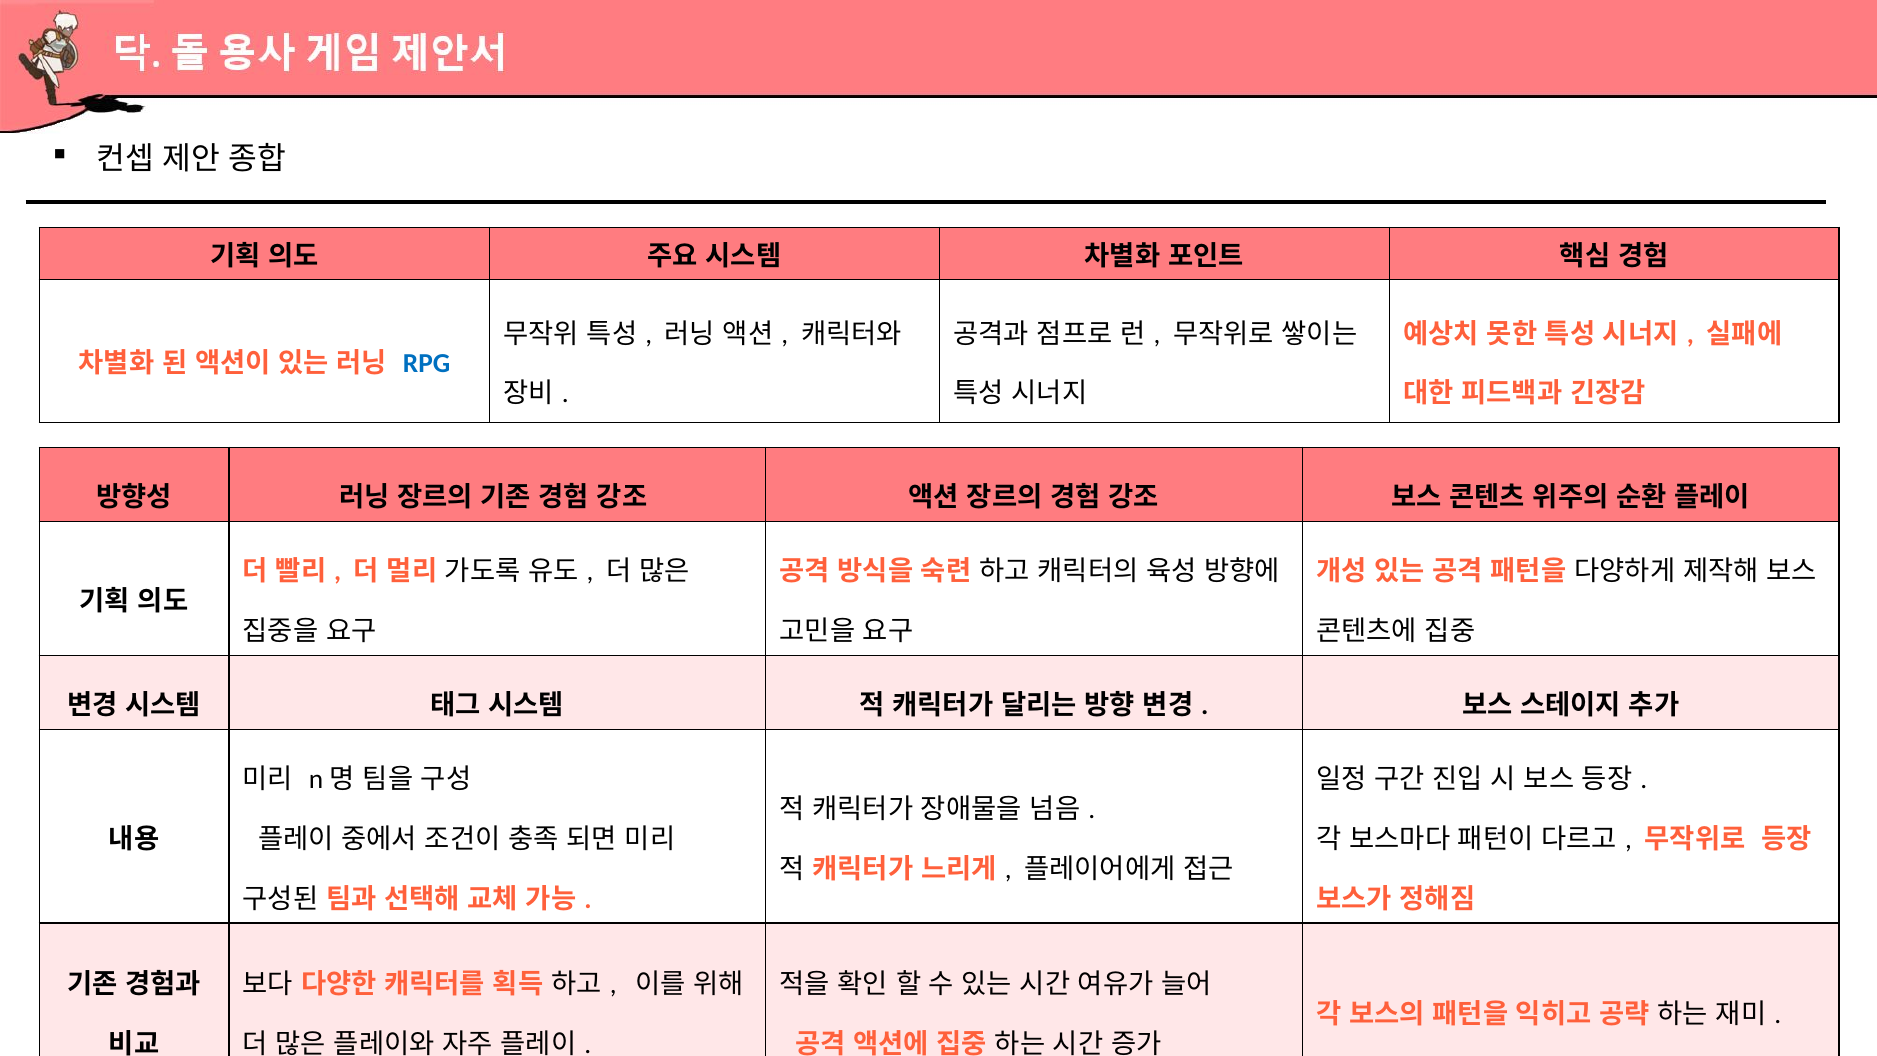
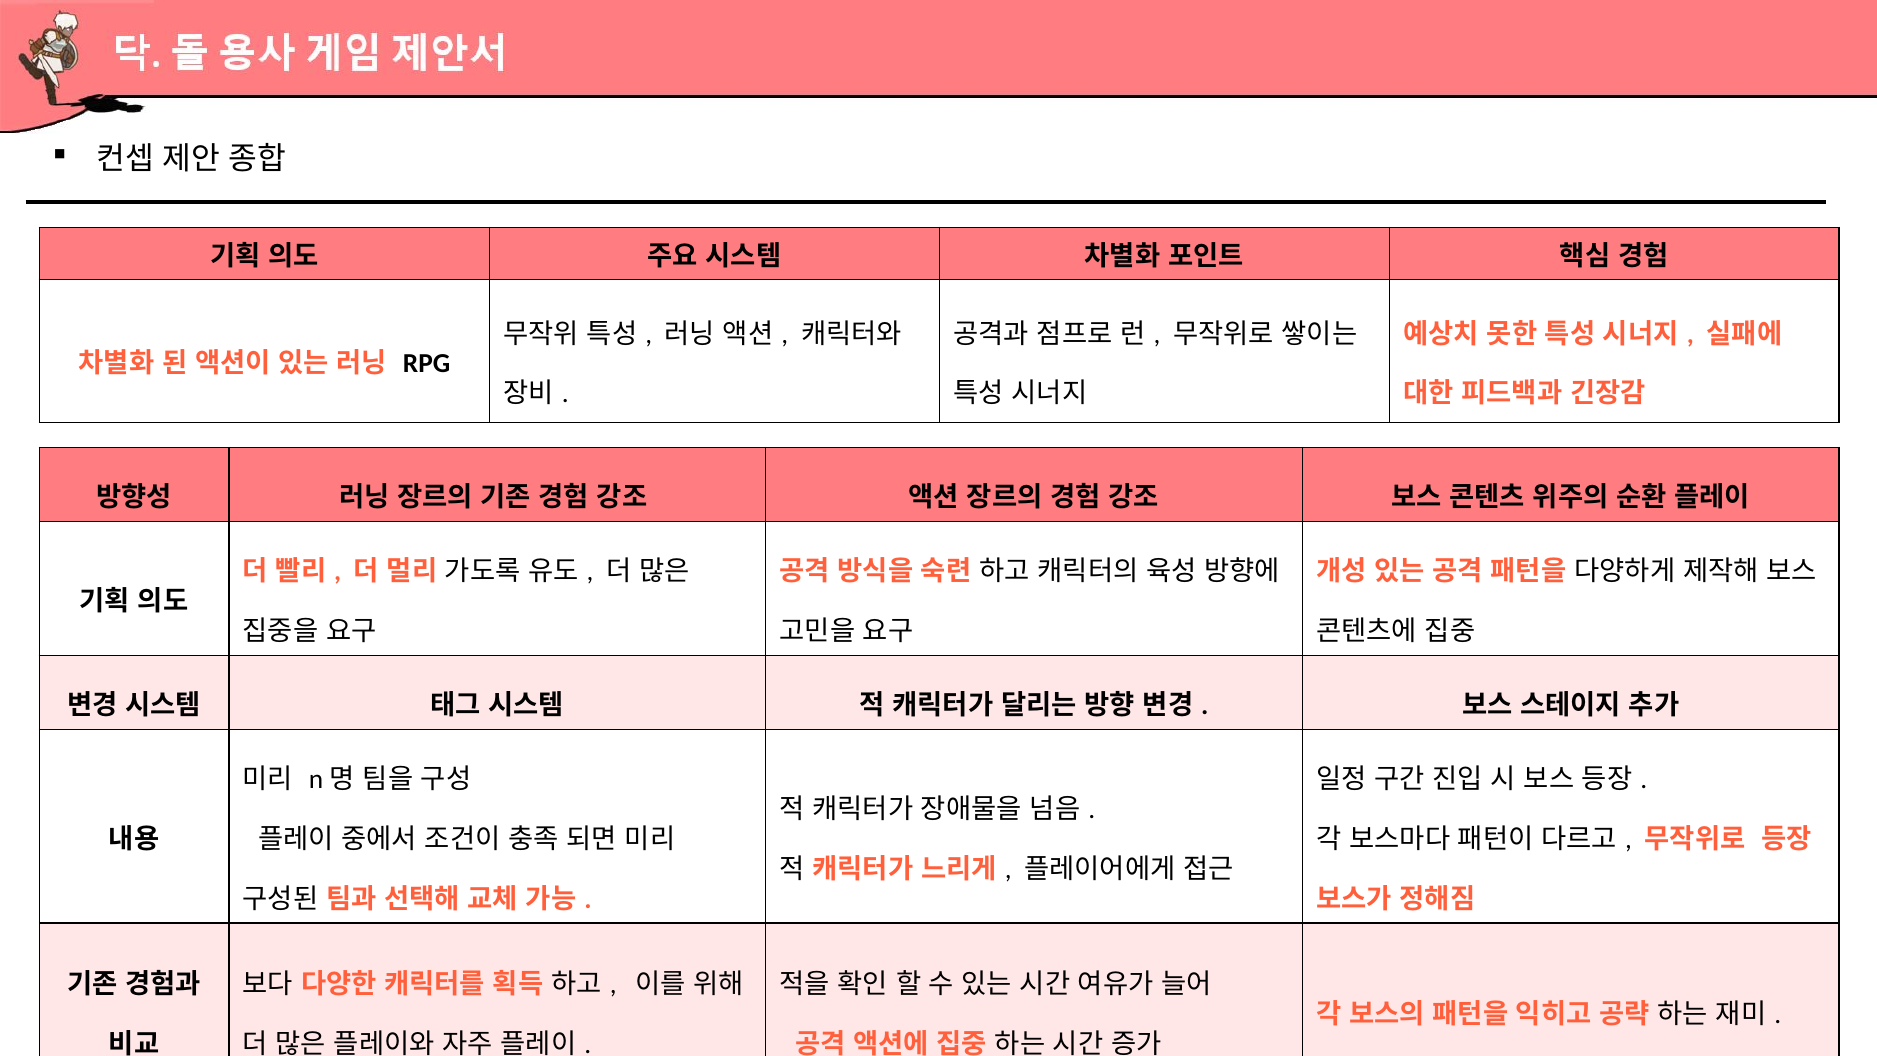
RPG colour: blue -> black (427, 364)
